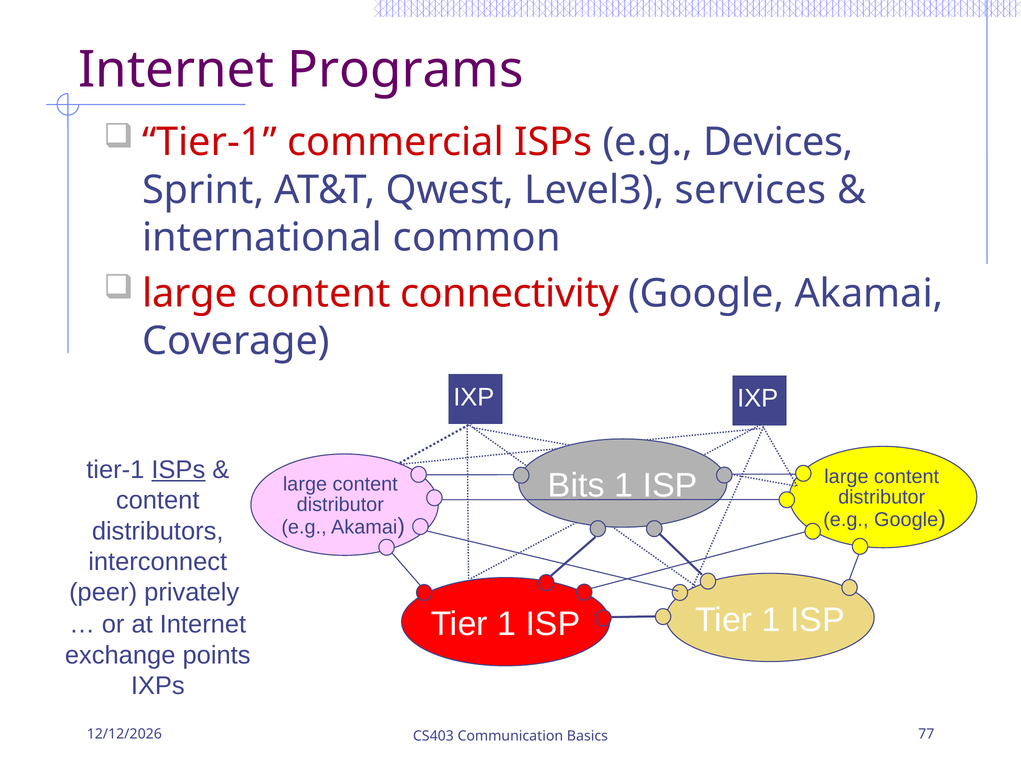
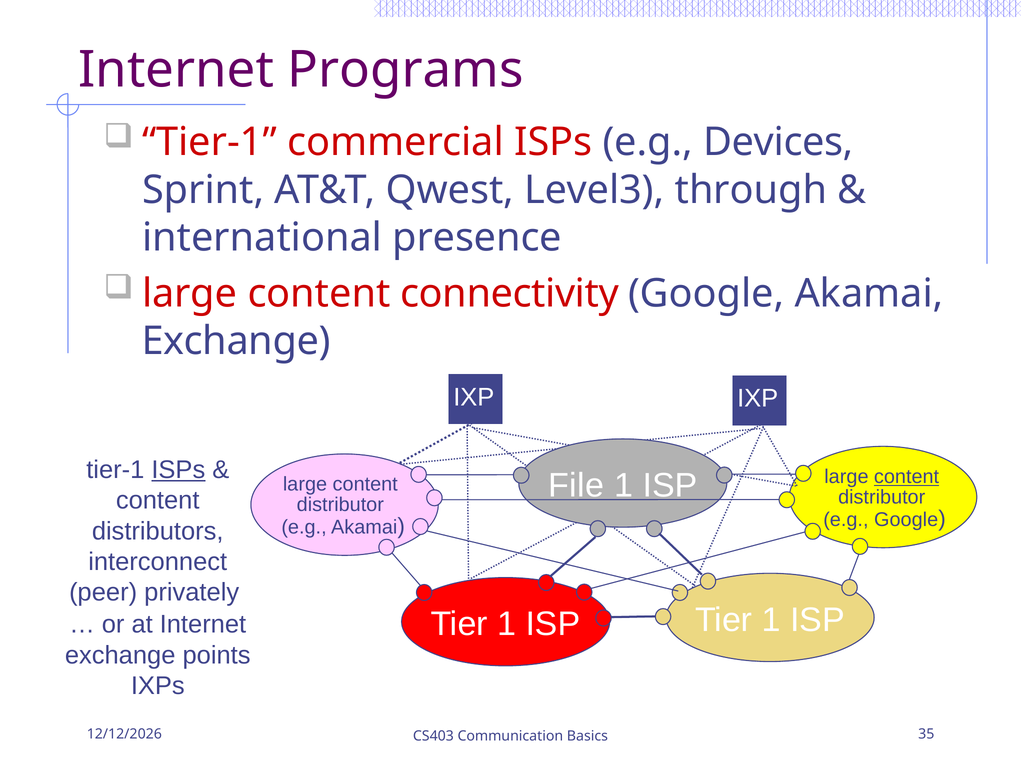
services: services -> through (751, 190)
common: common -> presence (477, 238)
Coverage: Coverage -> Exchange (236, 341)
content underline: none -> present (907, 477)
Bits: Bits -> File (576, 485)
77: 77 -> 35 (926, 734)
